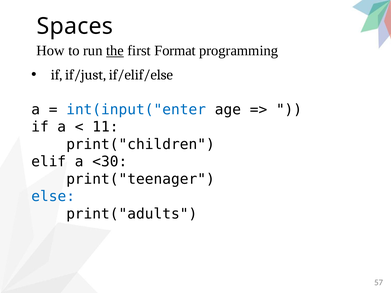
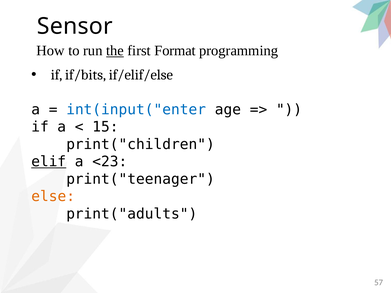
Spaces: Spaces -> Sensor (75, 26)
if/just: if/just -> if/bits (86, 75)
11: 11 -> 15 (106, 127)
elif underline: none -> present (49, 162)
<30: <30 -> <23 (110, 162)
else colour: blue -> orange (53, 197)
